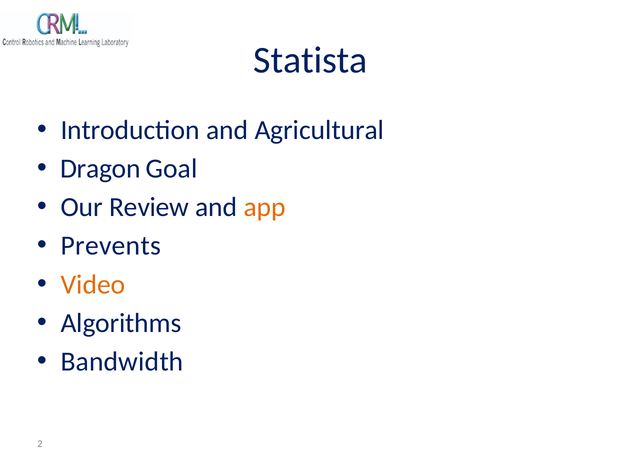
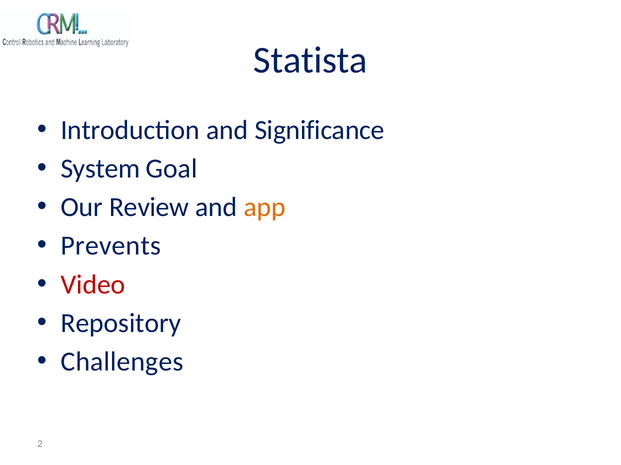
Agricultural: Agricultural -> Significance (319, 130)
Dragon: Dragon -> System (100, 169)
Video colour: orange -> red (93, 285)
Algorithms: Algorithms -> Repository (121, 324)
Bandwidth: Bandwidth -> Challenges (122, 362)
